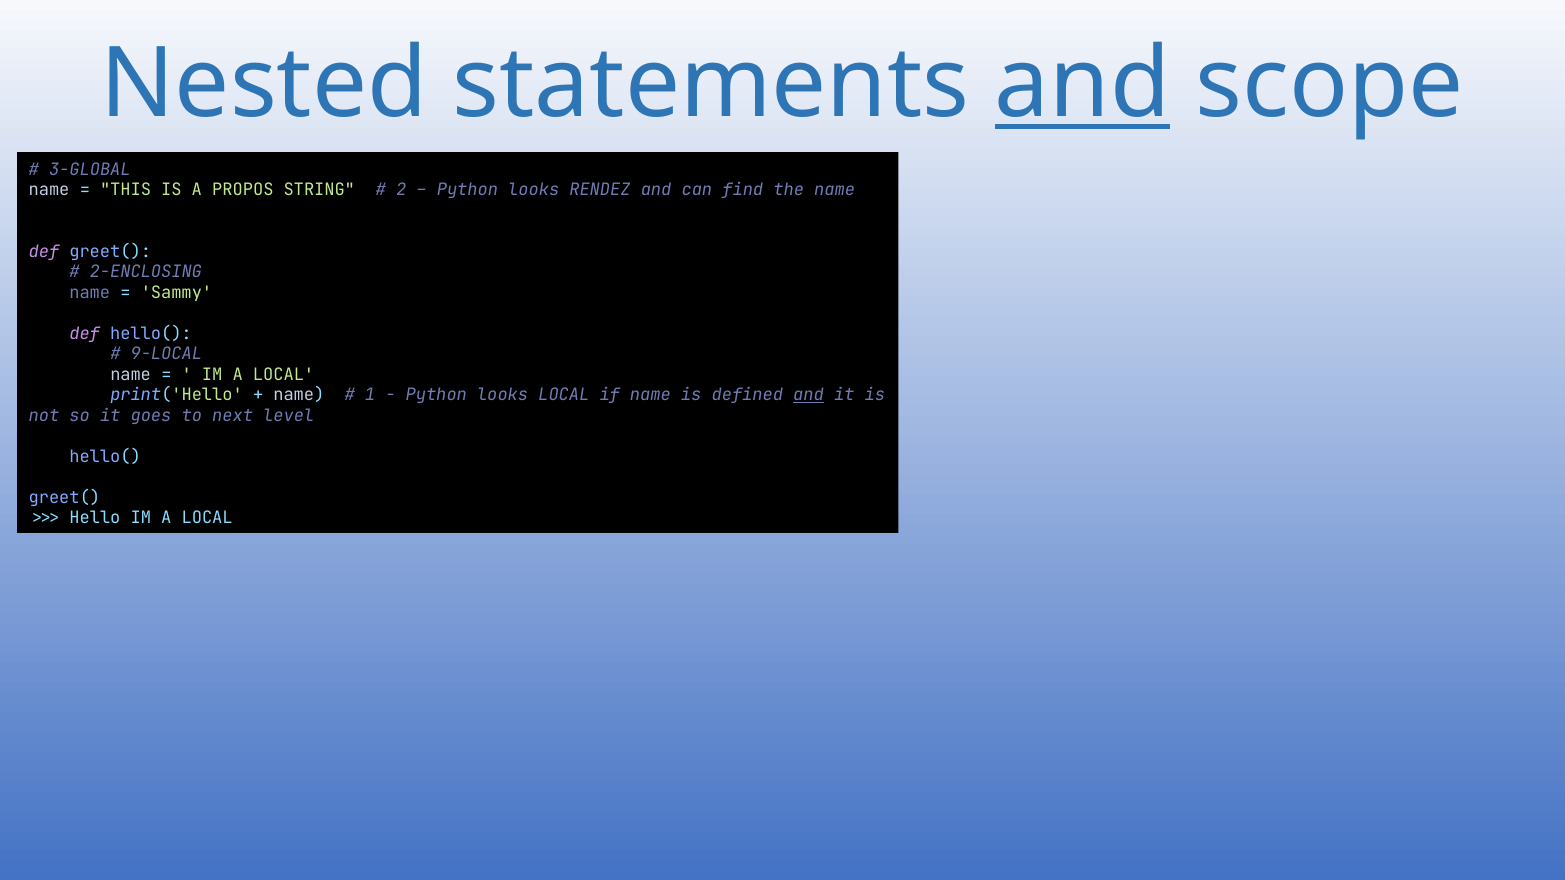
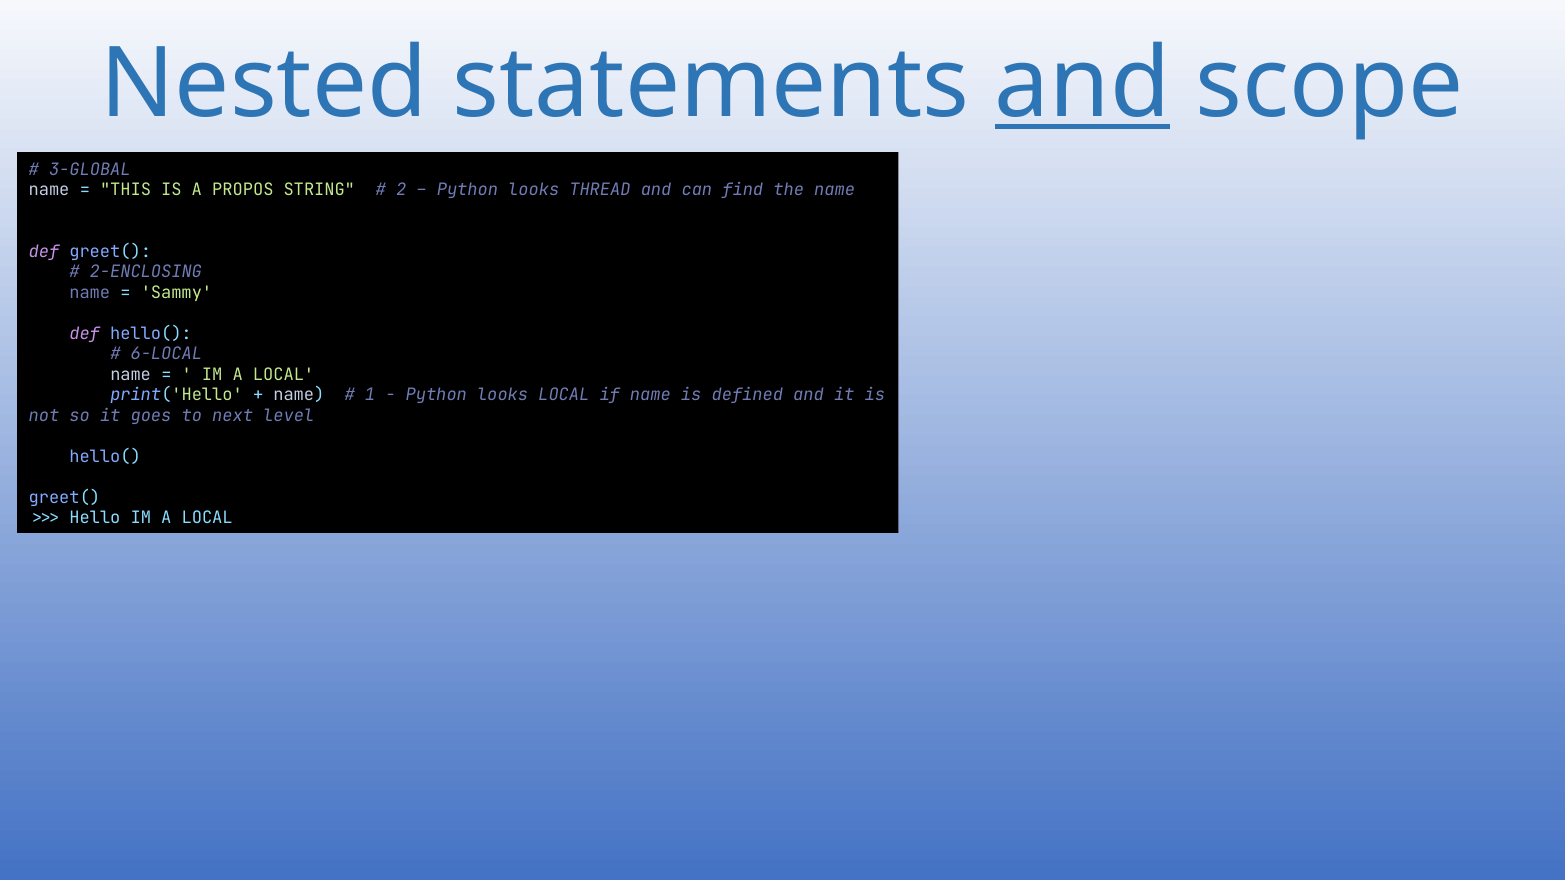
RENDEZ: RENDEZ -> THREAD (600, 190)
9-LOCAL: 9-LOCAL -> 6-LOCAL (166, 354)
and underline: present -> none (809, 395)
